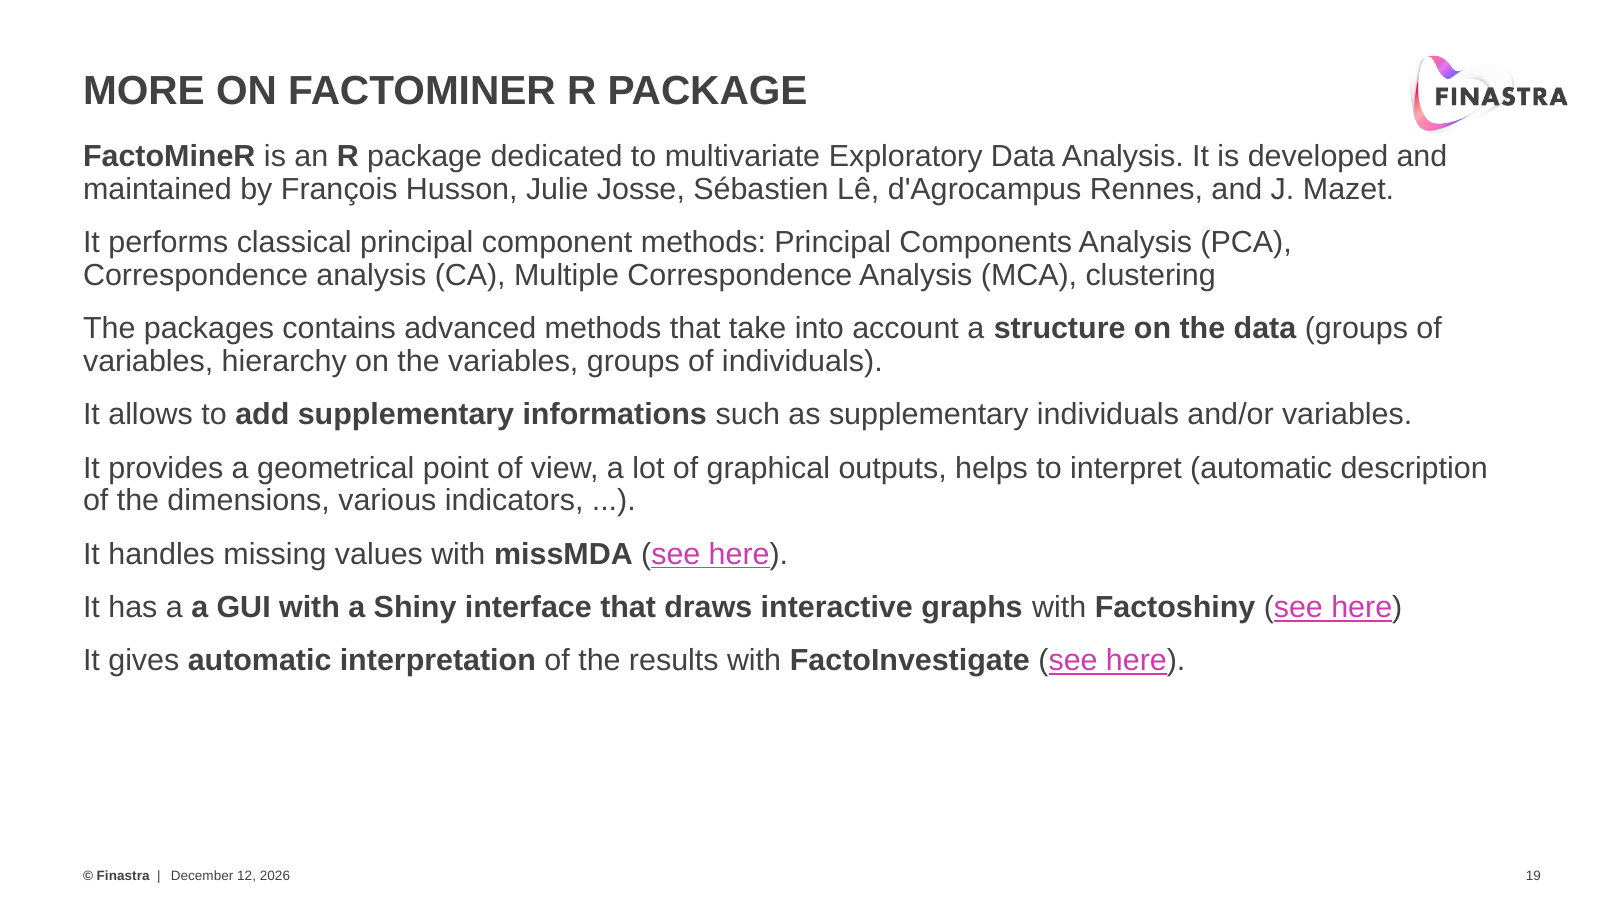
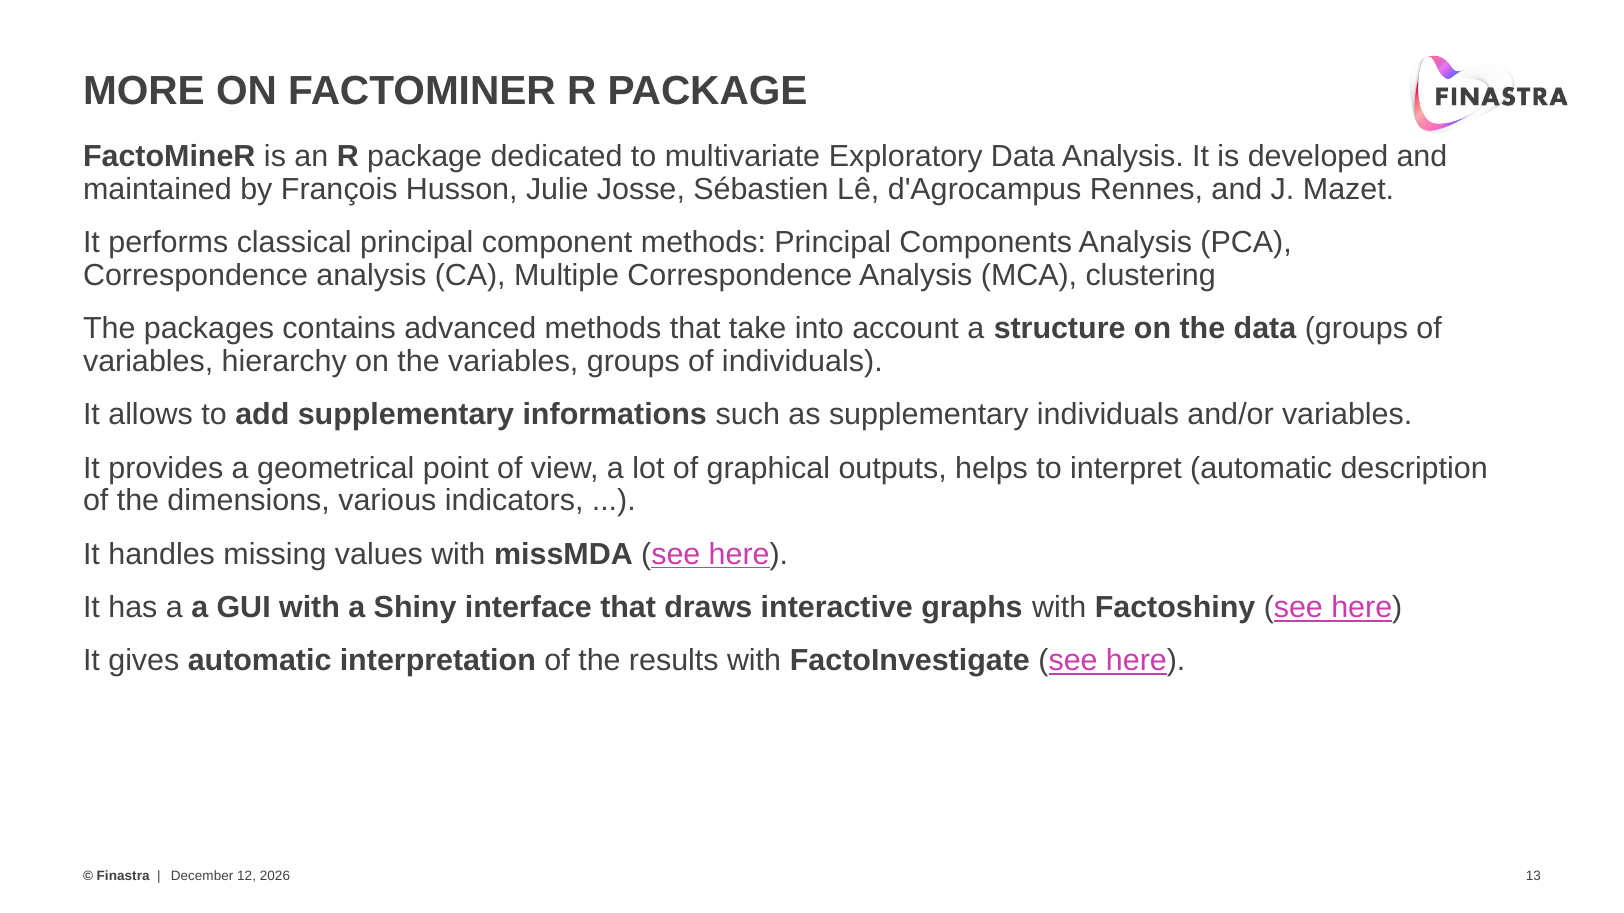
19: 19 -> 13 (1533, 877)
